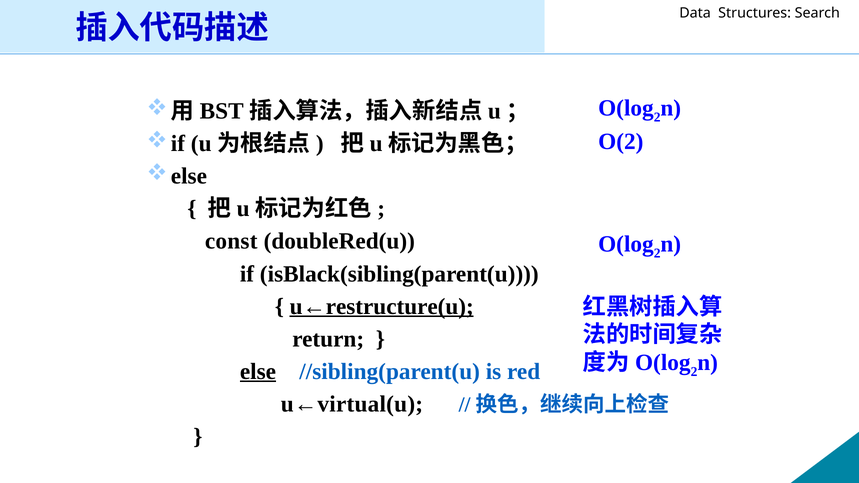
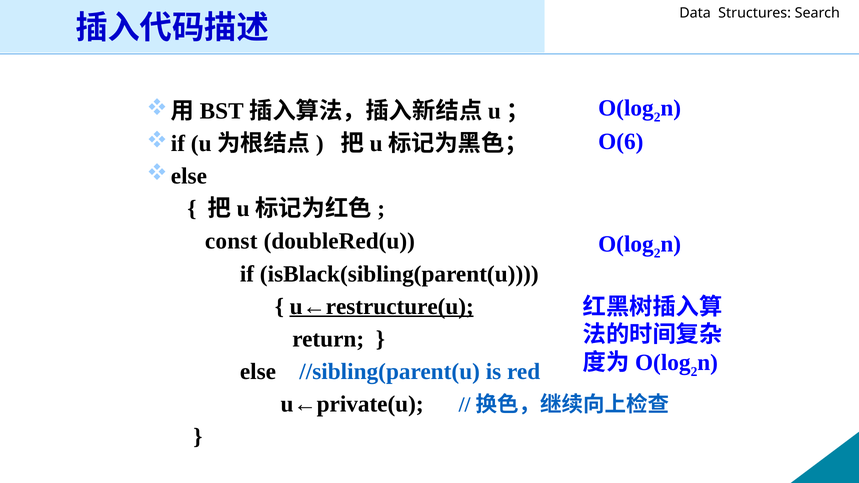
O(2: O(2 -> O(6 (621, 142)
else underline: present -> none (258, 372)
u←virtual(u: u←virtual(u -> u←private(u (352, 404)
